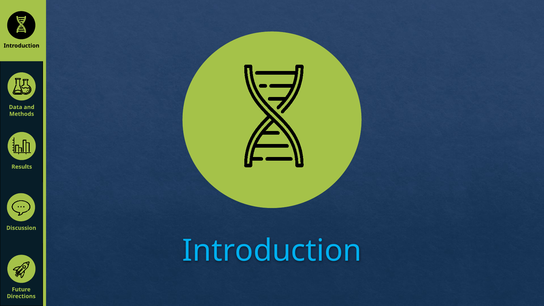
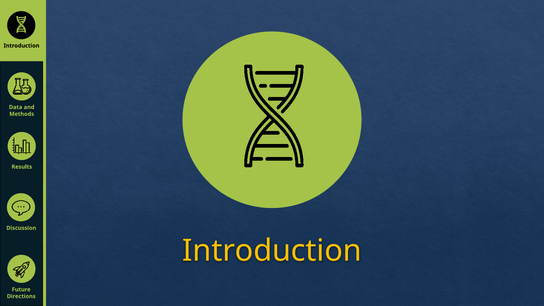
Introduction colour: light blue -> yellow (272, 251)
